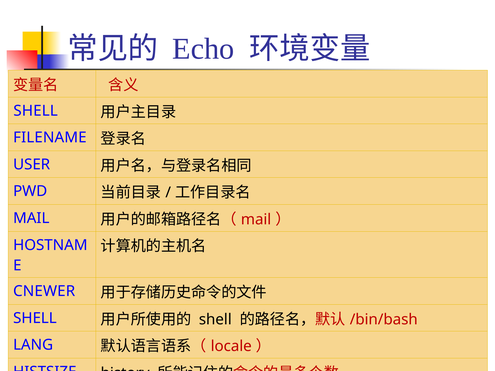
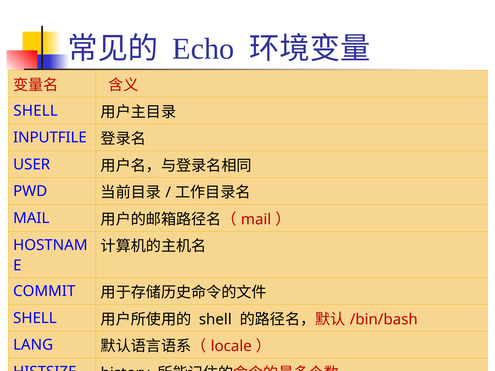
FILENAME: FILENAME -> INPUTFILE (50, 138)
CNEWER: CNEWER -> COMMIT (44, 291)
